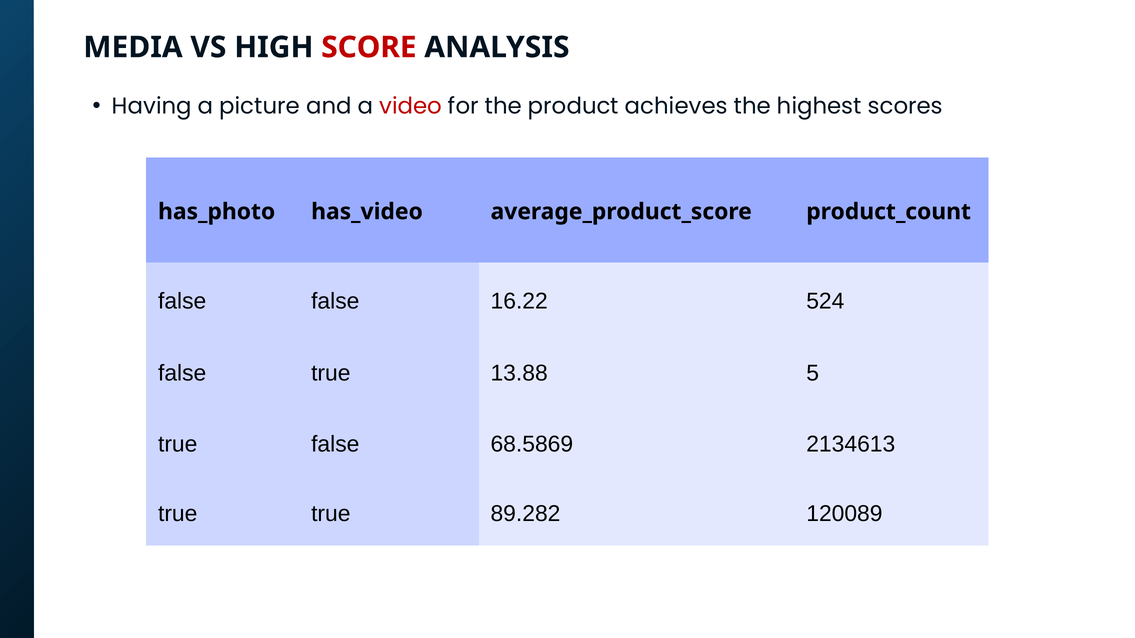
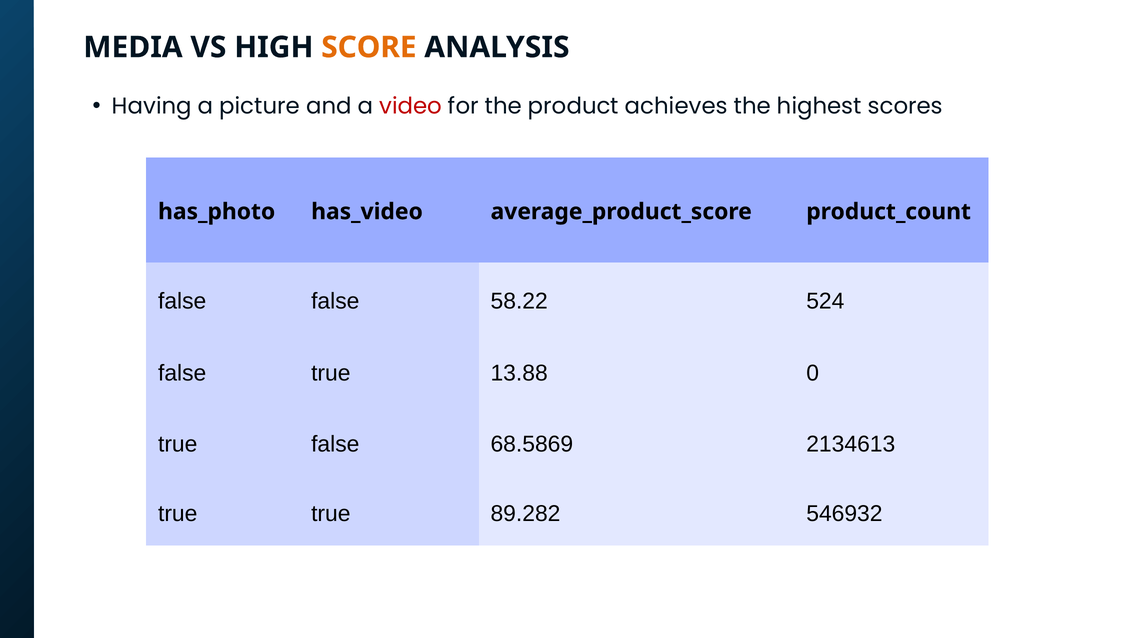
SCORE colour: red -> orange (369, 47)
16.22: 16.22 -> 58.22 (519, 302)
5: 5 -> 0 (813, 373)
120089: 120089 -> 546932 (844, 514)
